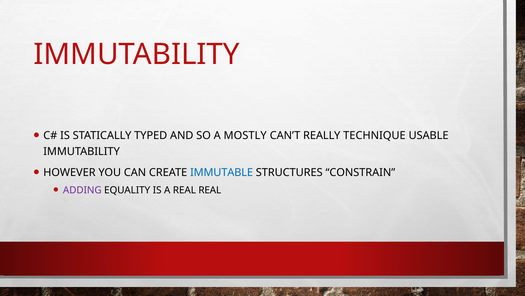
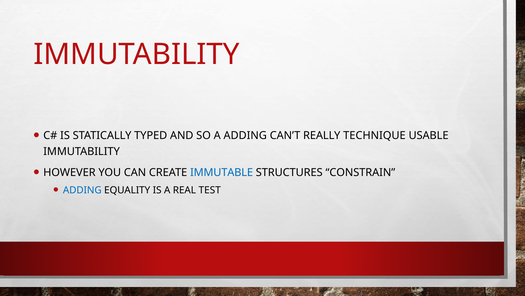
A MOSTLY: MOSTLY -> ADDING (245, 135)
ADDING colour: purple -> blue (82, 190)
REAL REAL: REAL -> TEST (210, 190)
